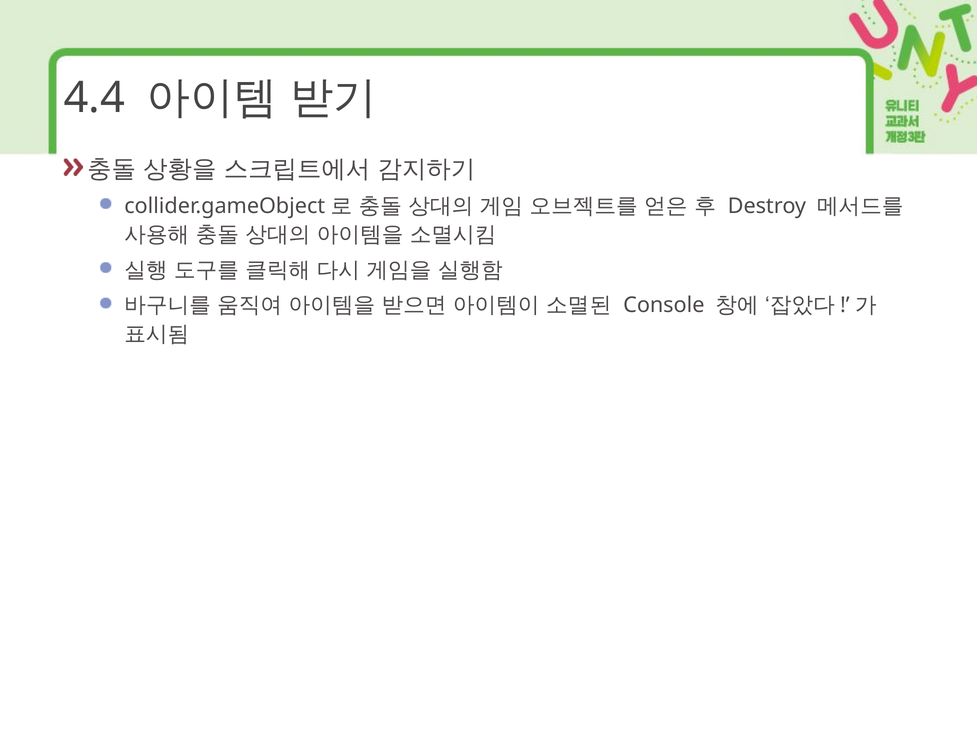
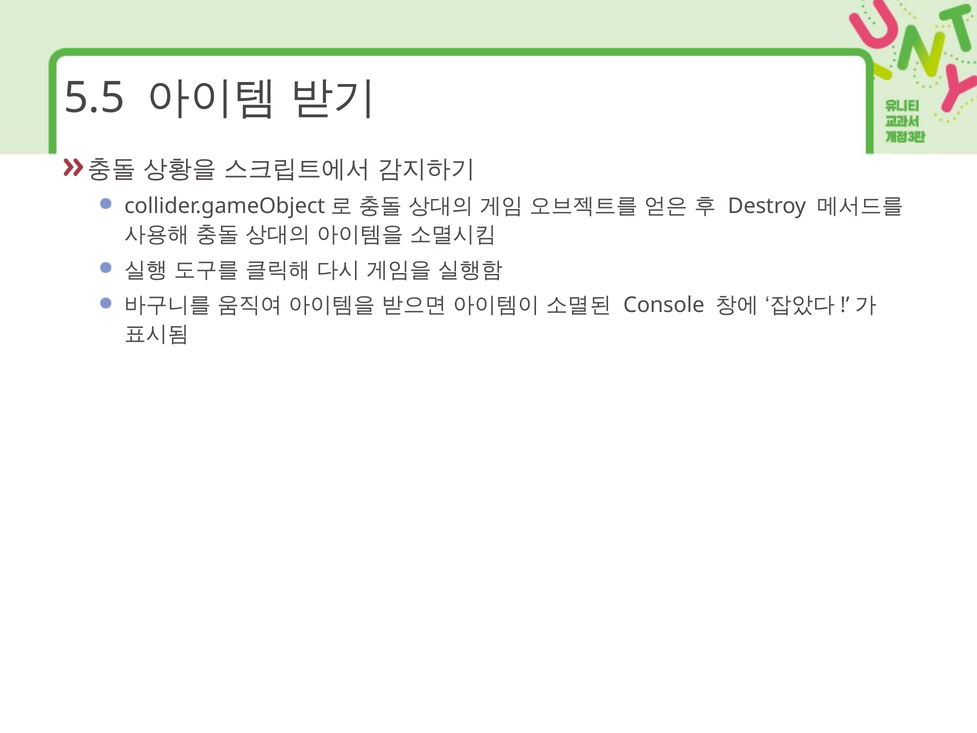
4.4: 4.4 -> 5.5 (94, 98)
